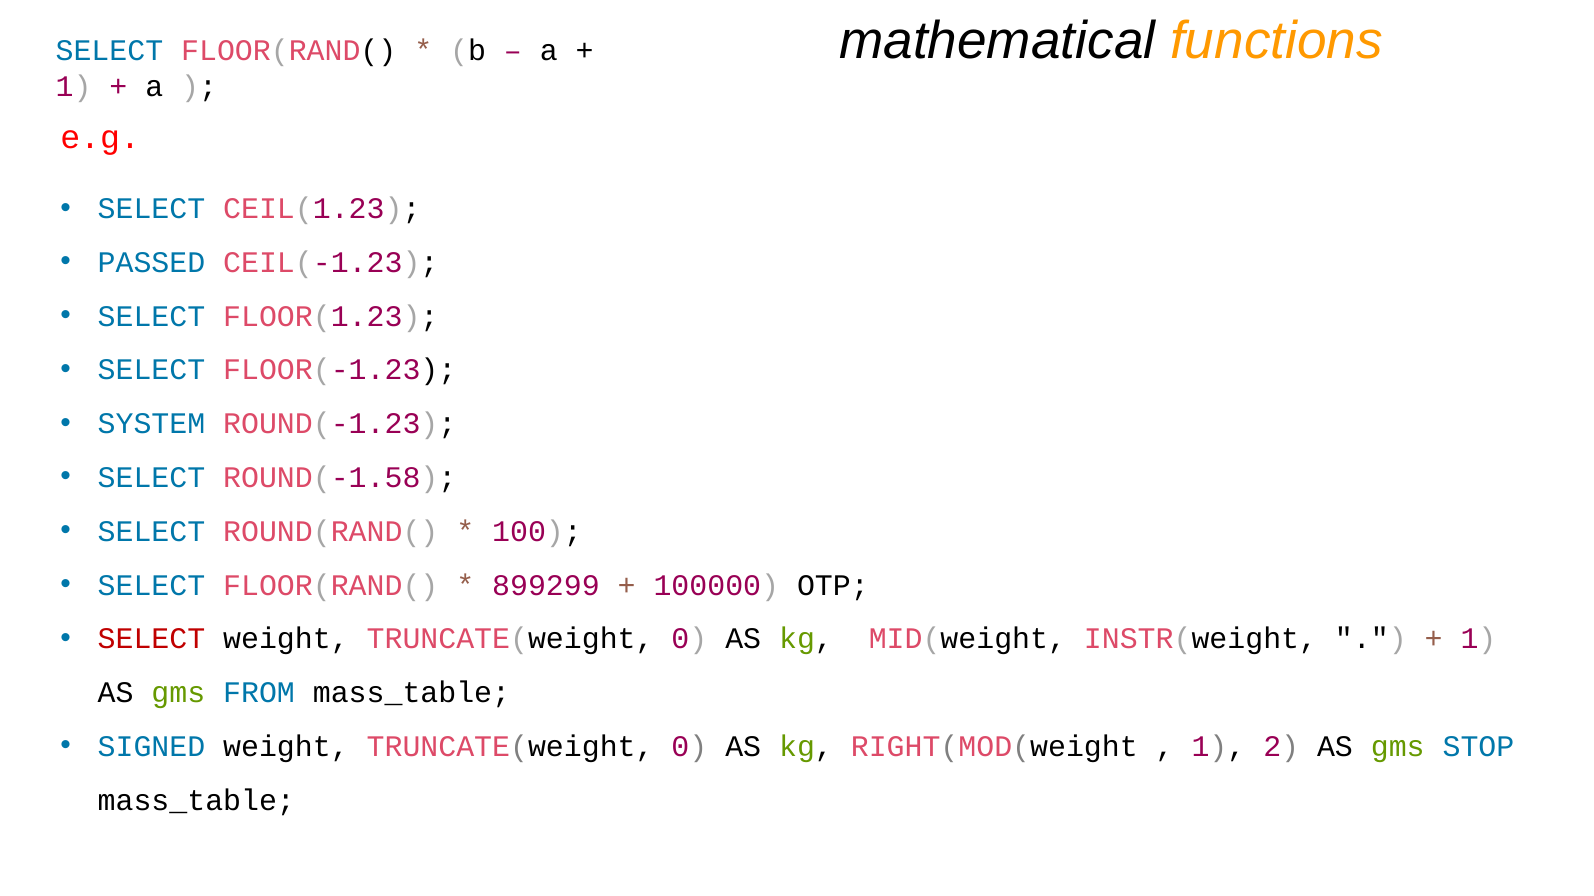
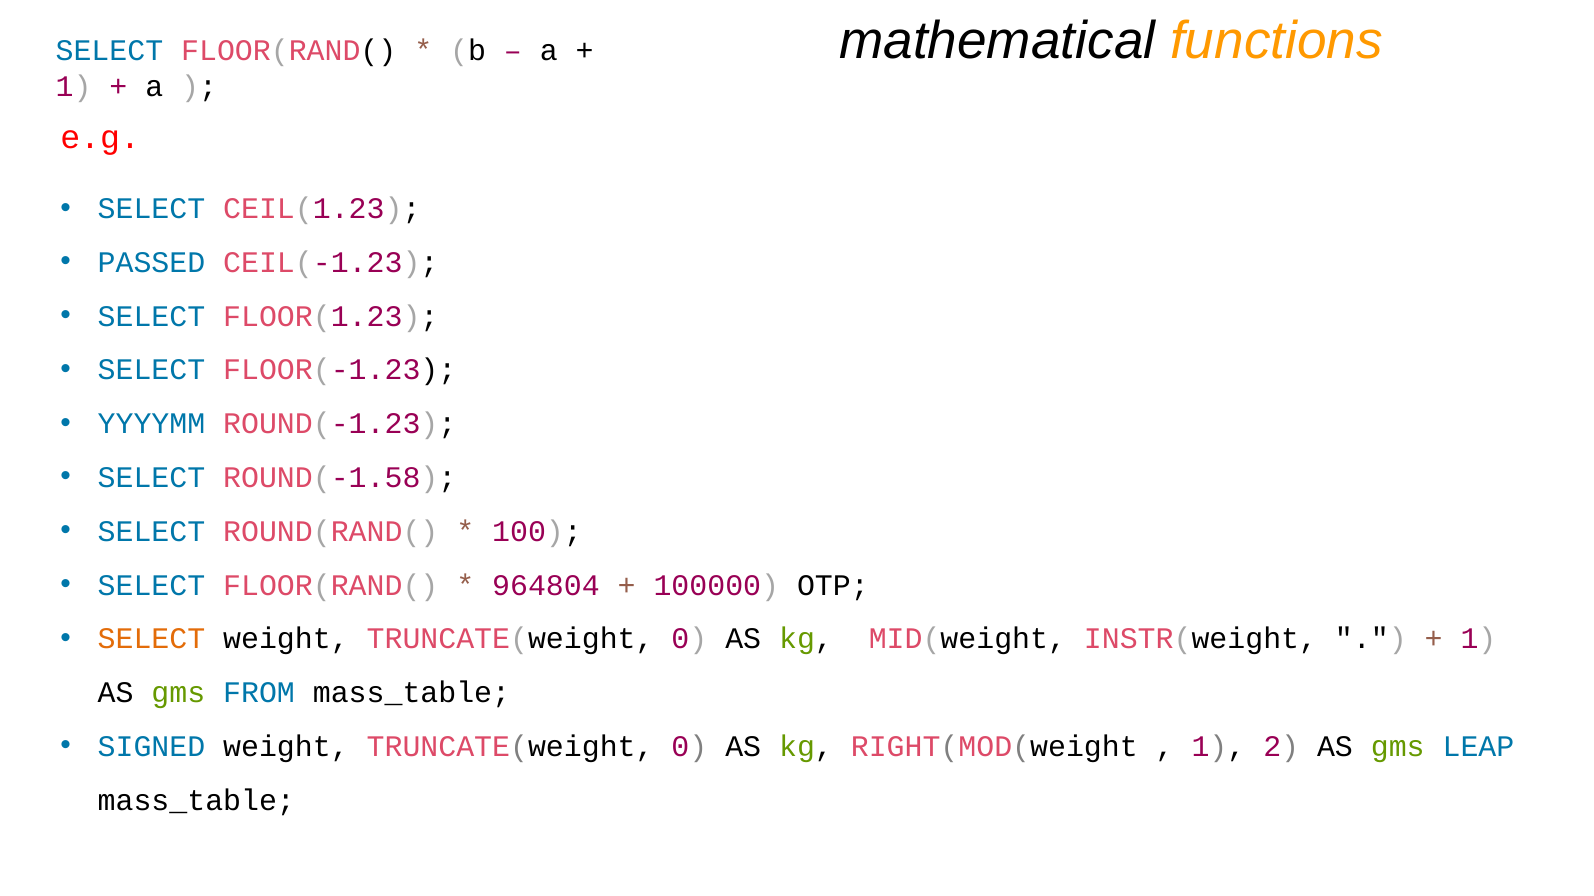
SYSTEM: SYSTEM -> YYYYMM (151, 424)
899299: 899299 -> 964804 (546, 586)
SELECT colour: red -> orange (151, 639)
STOP: STOP -> LEAP (1478, 747)
